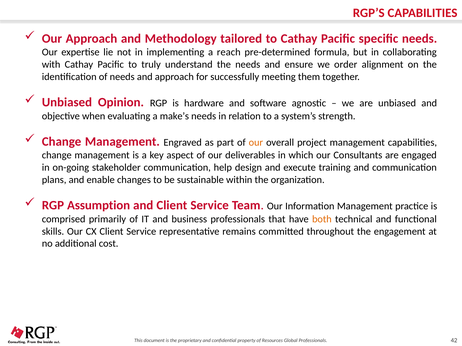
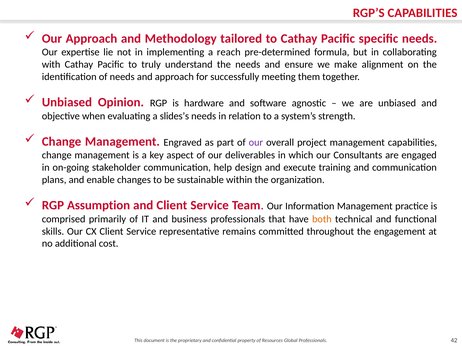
order: order -> make (346, 65)
make’s: make’s -> slides’s (174, 116)
our colour: orange -> purple (256, 143)
